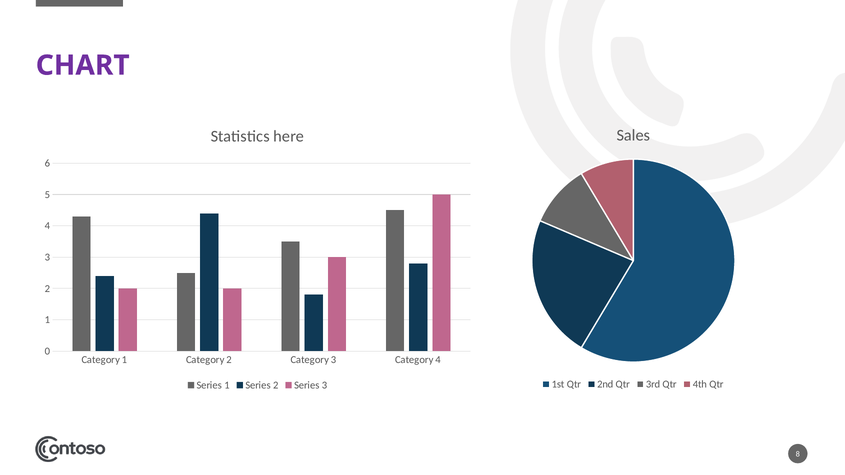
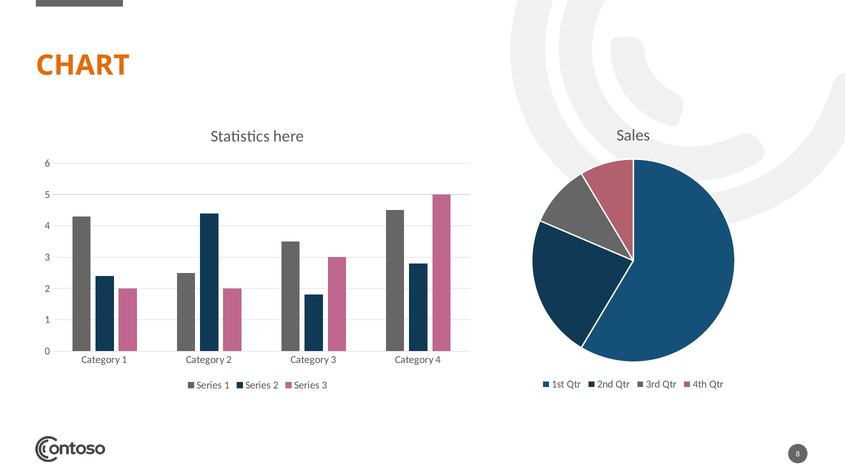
CHART colour: purple -> orange (83, 65)
